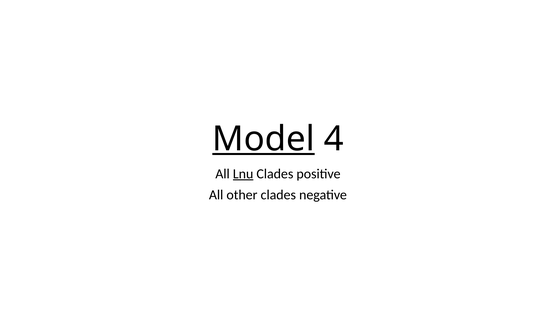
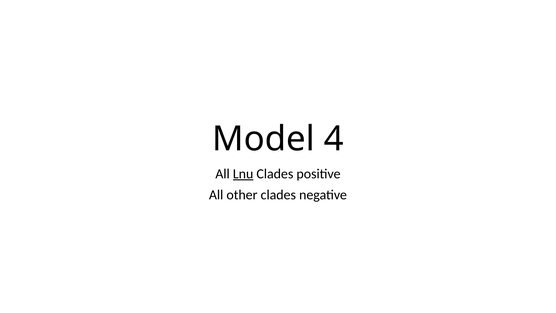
Model underline: present -> none (264, 139)
